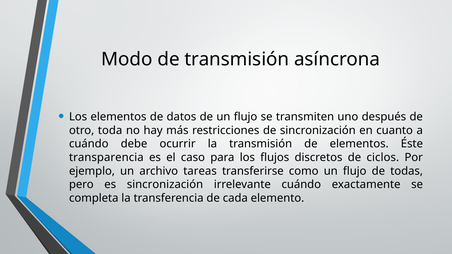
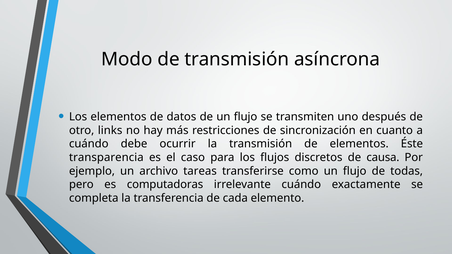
toda: toda -> links (110, 130)
ciclos: ciclos -> causa (383, 158)
es sincronización: sincronización -> computadoras (165, 185)
